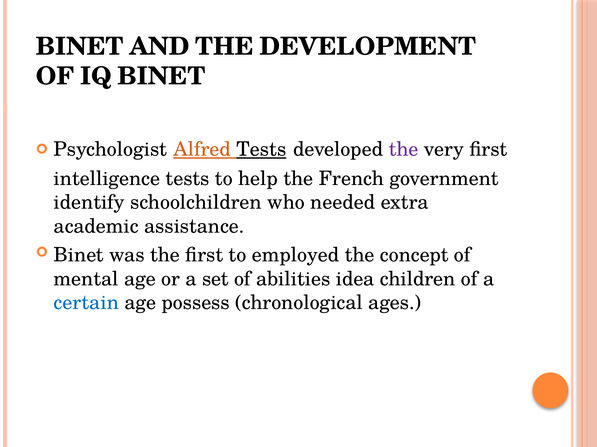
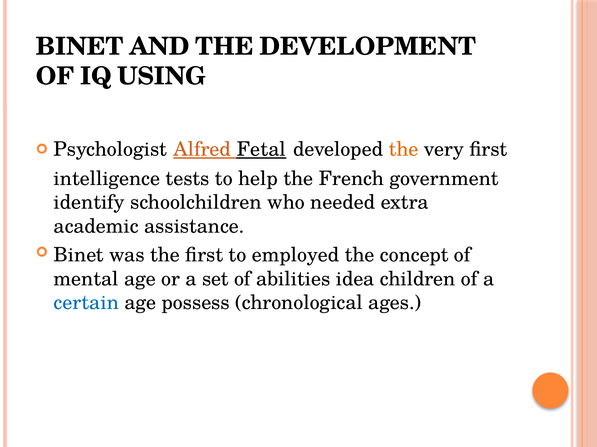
IQ BINET: BINET -> USING (162, 76)
Alfred Tests: Tests -> Fetal (261, 150)
the colour: purple -> orange (404, 150)
